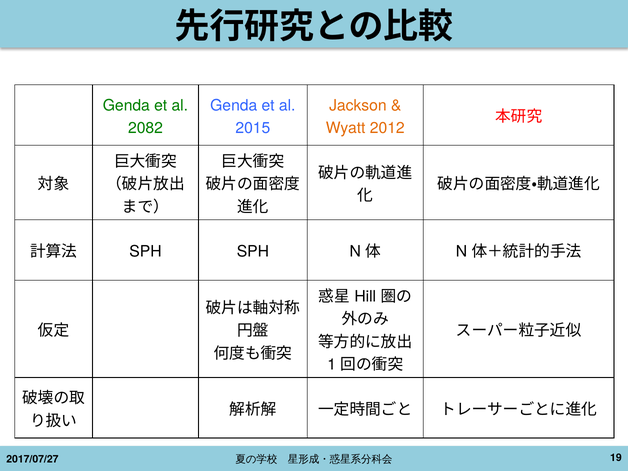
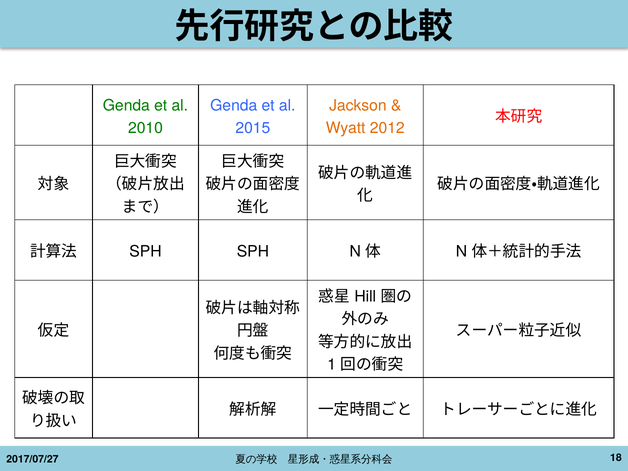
2082: 2082 -> 2010 (145, 128)
19: 19 -> 18 (616, 458)
